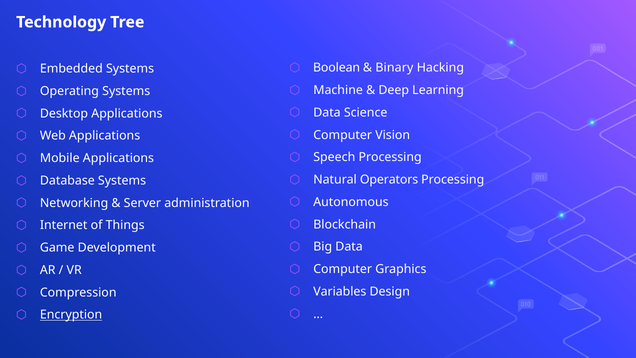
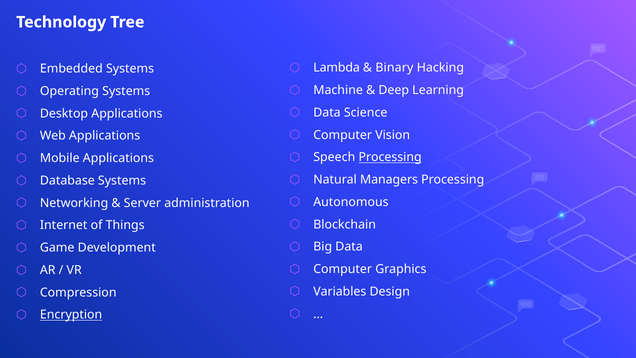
Boolean: Boolean -> Lambda (337, 68)
Processing underline: none -> present (390, 157)
Operators: Operators -> Managers (389, 180)
